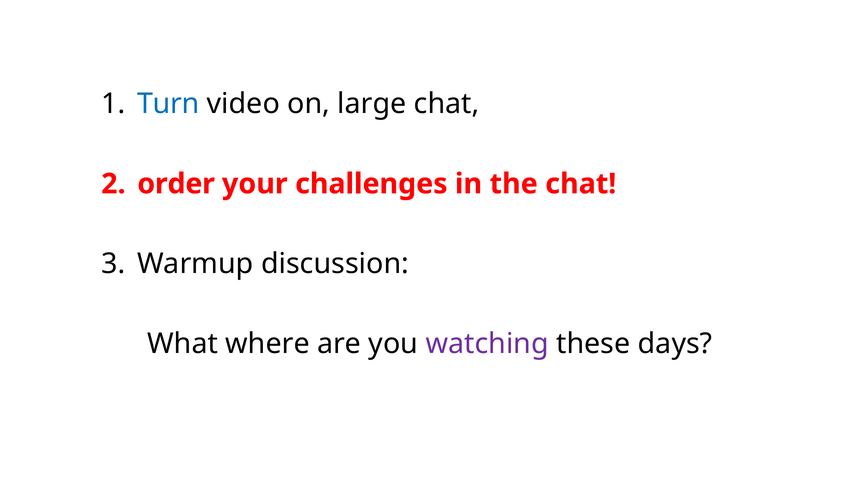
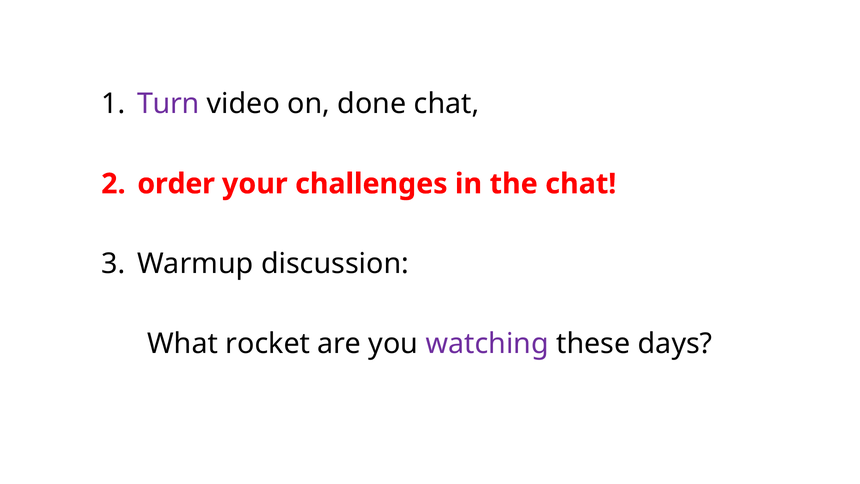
Turn colour: blue -> purple (169, 104)
large: large -> done (372, 104)
where: where -> rocket (268, 344)
